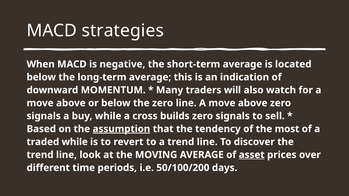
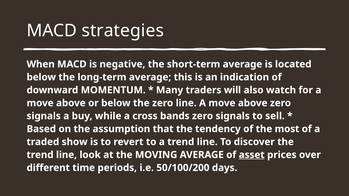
builds: builds -> bands (175, 116)
assumption underline: present -> none (121, 129)
traded while: while -> show (75, 142)
